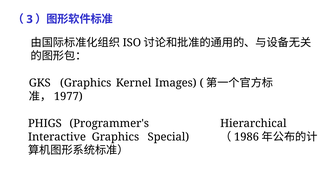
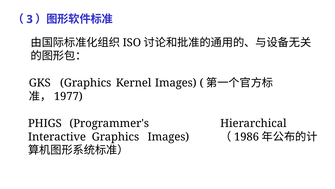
Graphics Special: Special -> Images (168, 137)
